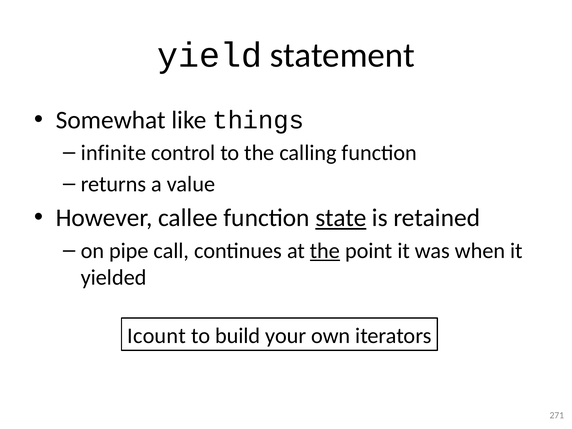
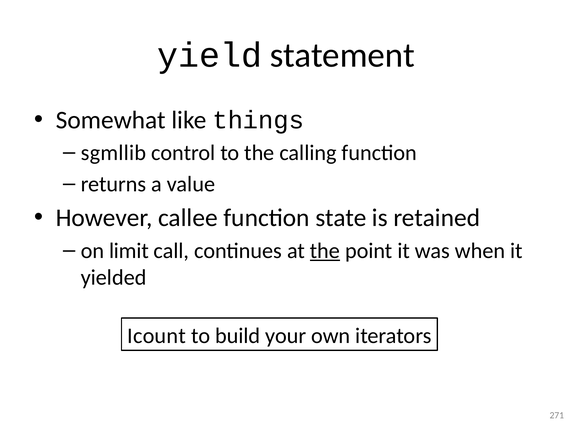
infinite: infinite -> sgmllib (113, 153)
state underline: present -> none (341, 218)
pipe: pipe -> limit (129, 251)
